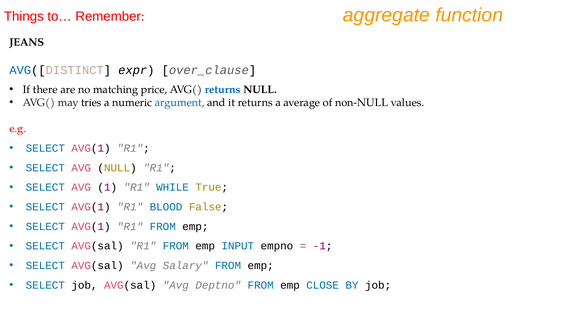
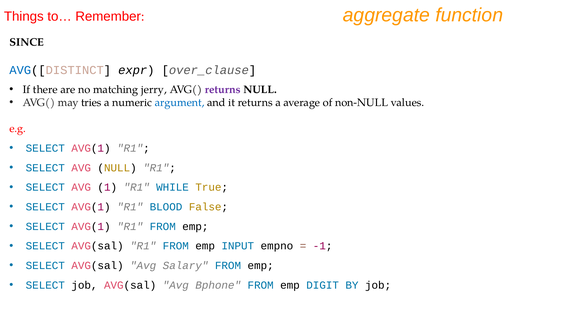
JEANS: JEANS -> SINCE (27, 42)
price: price -> jerry (154, 90)
returns colour: blue -> purple (223, 90)
Deptno: Deptno -> Bphone (218, 285)
CLOSE: CLOSE -> DIGIT (323, 285)
